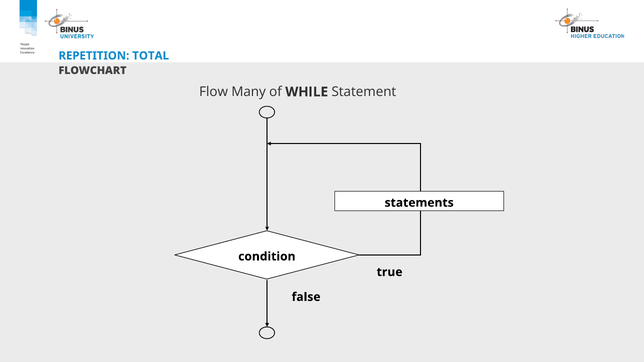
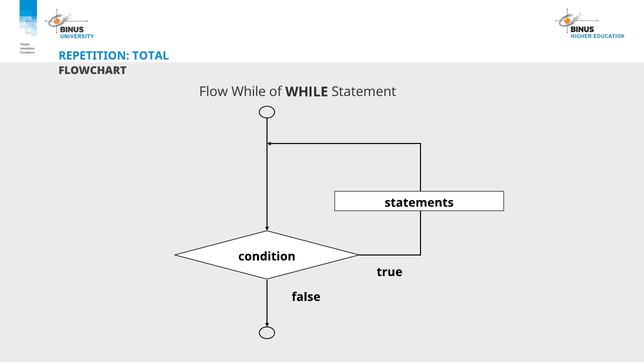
Flow Many: Many -> While (249, 92)
